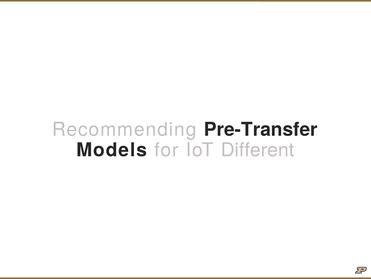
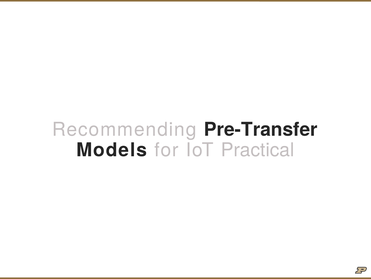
Different: Different -> Practical (258, 150)
